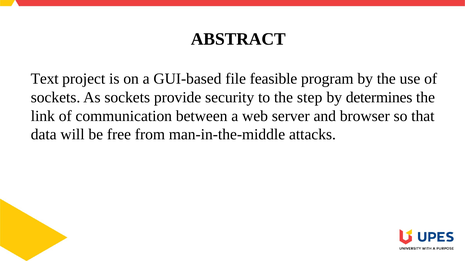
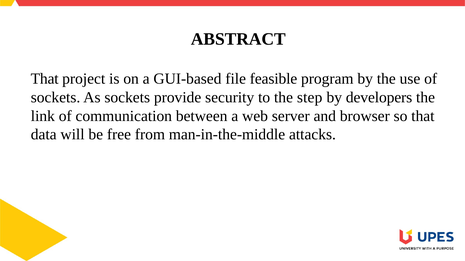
Text: Text -> That (45, 79)
determines: determines -> developers (379, 98)
